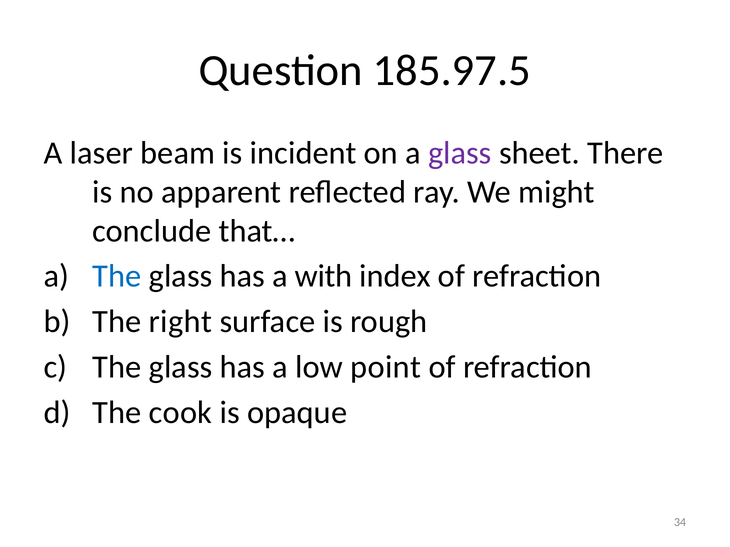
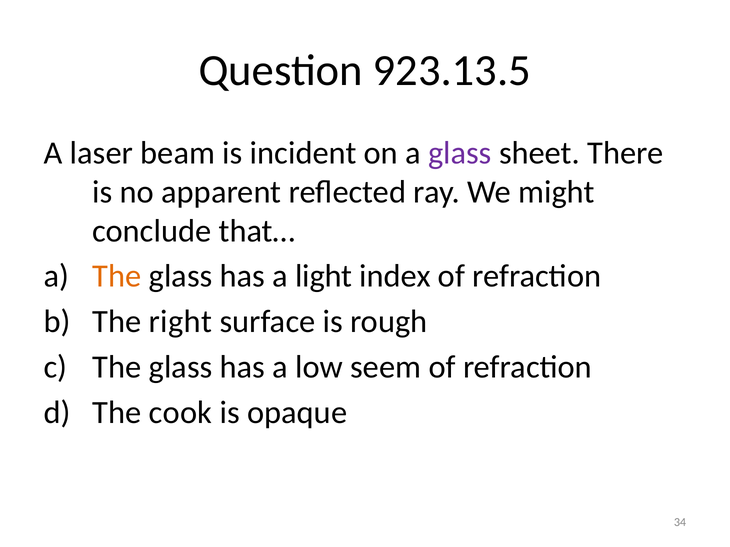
185.97.5: 185.97.5 -> 923.13.5 (452, 71)
The colour: blue -> orange (117, 276)
with: with -> light (324, 276)
point: point -> seem (386, 367)
